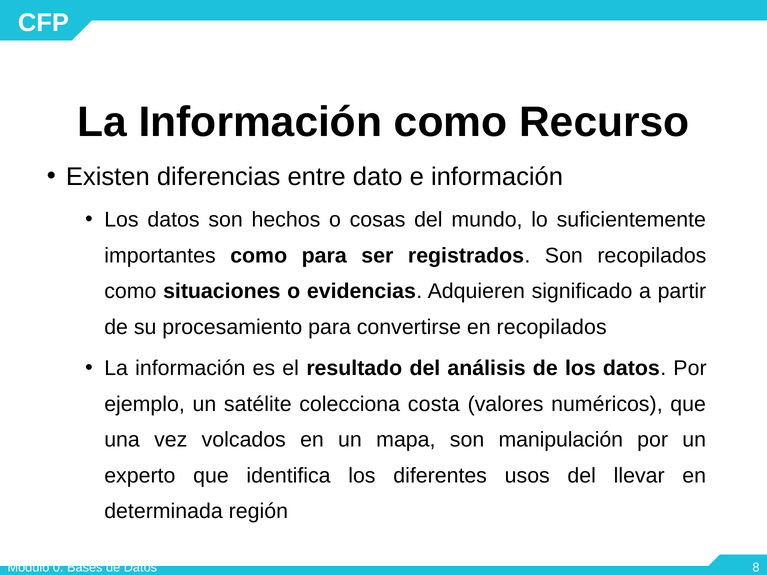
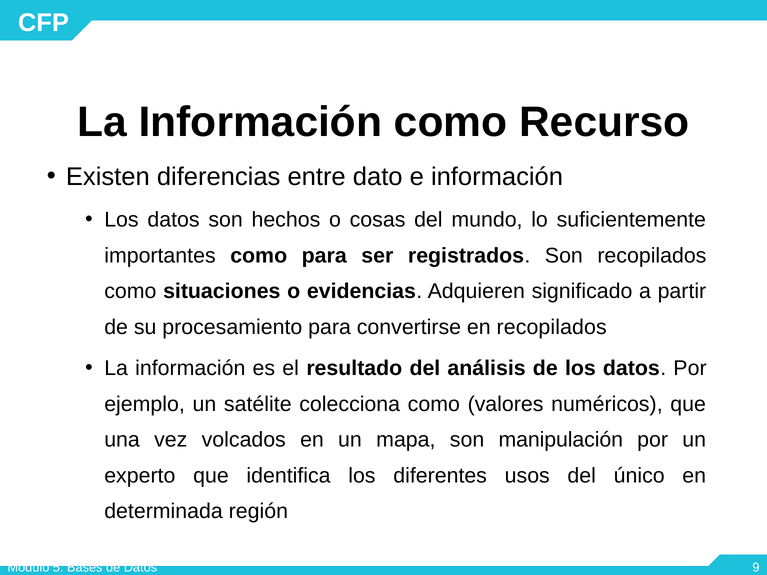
colecciona costa: costa -> como (434, 404)
llevar: llevar -> único (639, 476)
0: 0 -> 5 (58, 568)
8: 8 -> 9 (756, 568)
